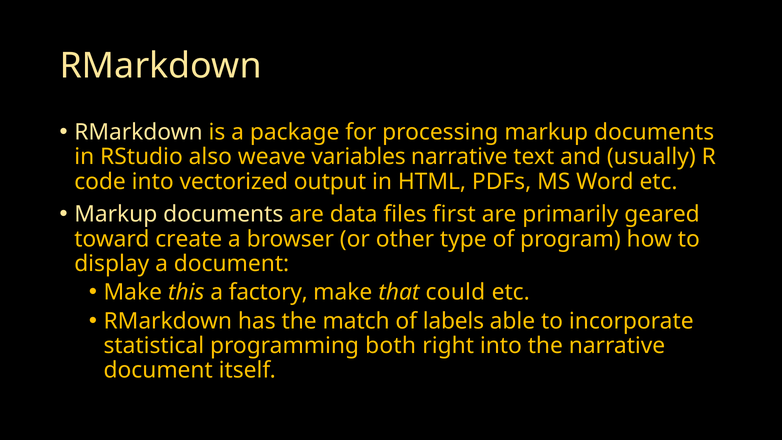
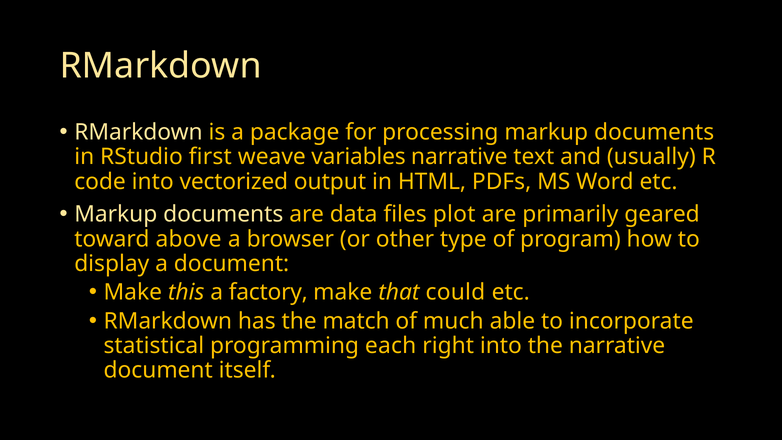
also: also -> first (210, 157)
first: first -> plot (454, 214)
create: create -> above (189, 239)
labels: labels -> much (453, 321)
both: both -> each (391, 346)
